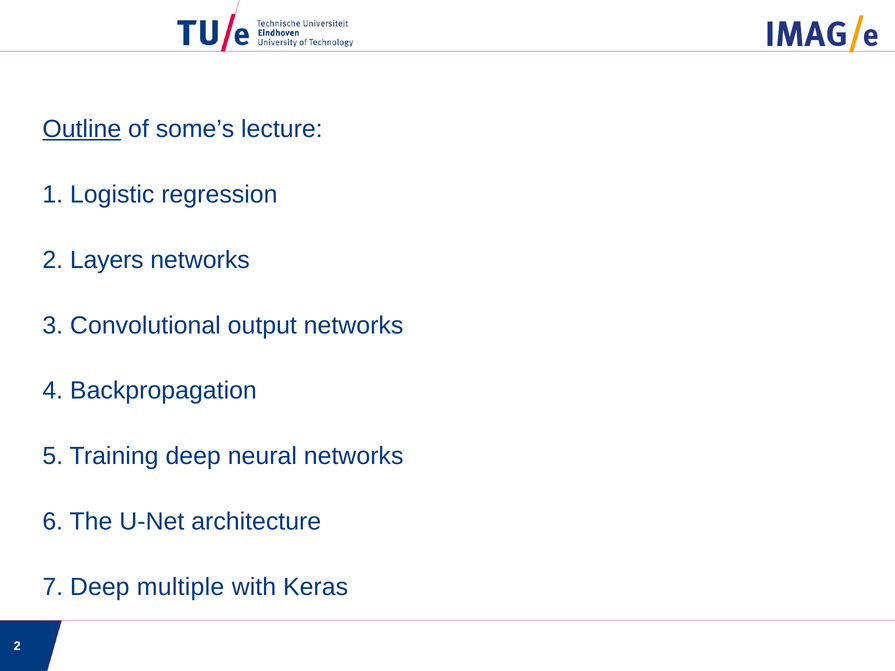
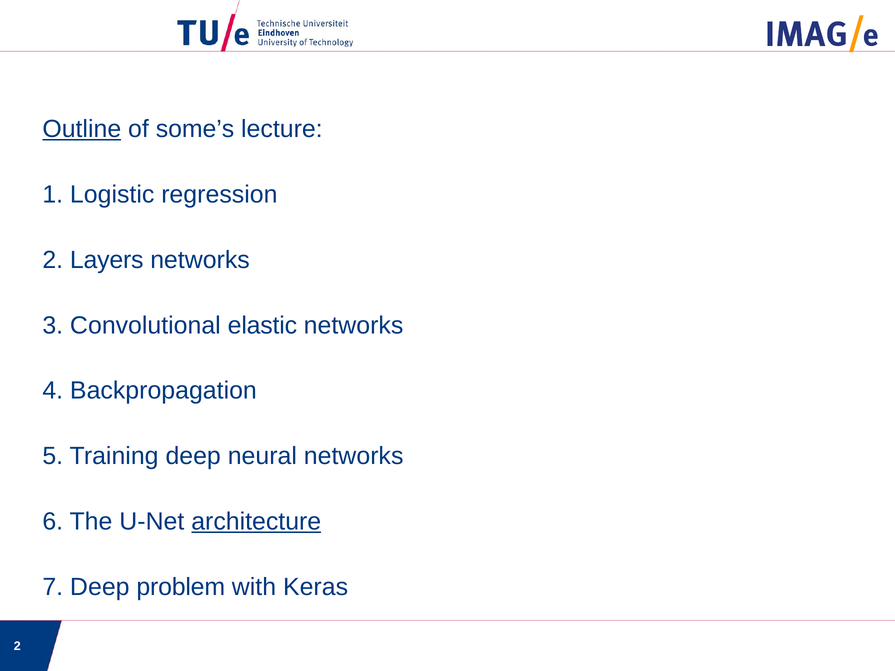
output: output -> elastic (262, 325)
architecture underline: none -> present (256, 522)
multiple: multiple -> problem (181, 587)
